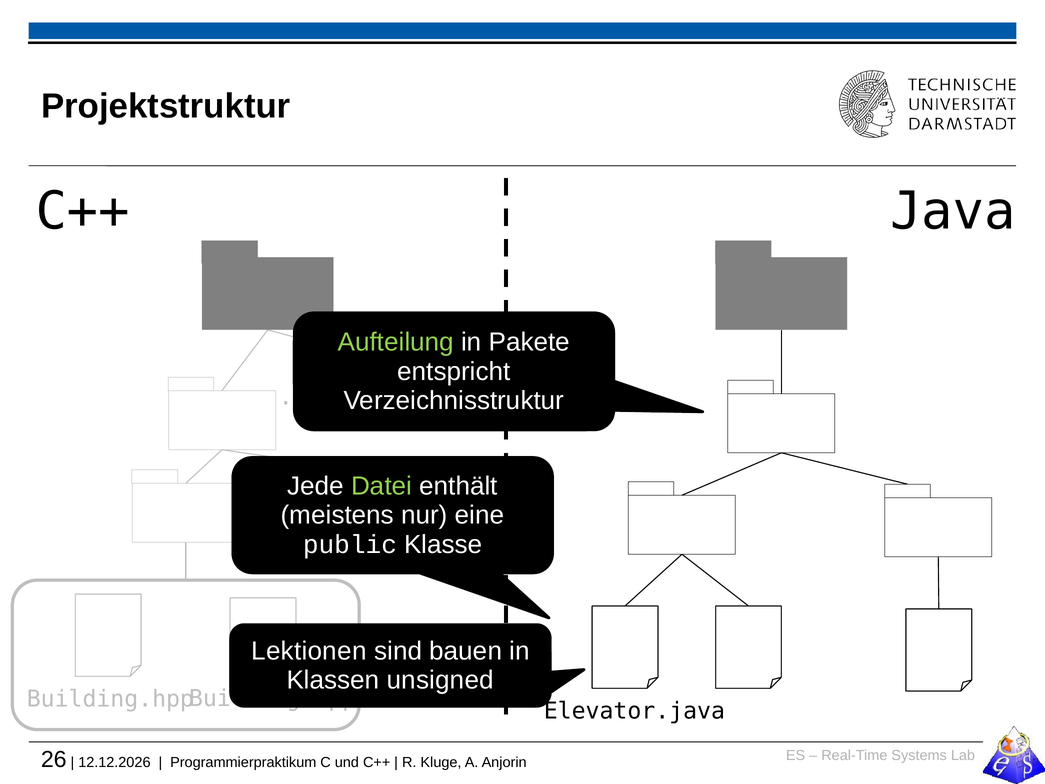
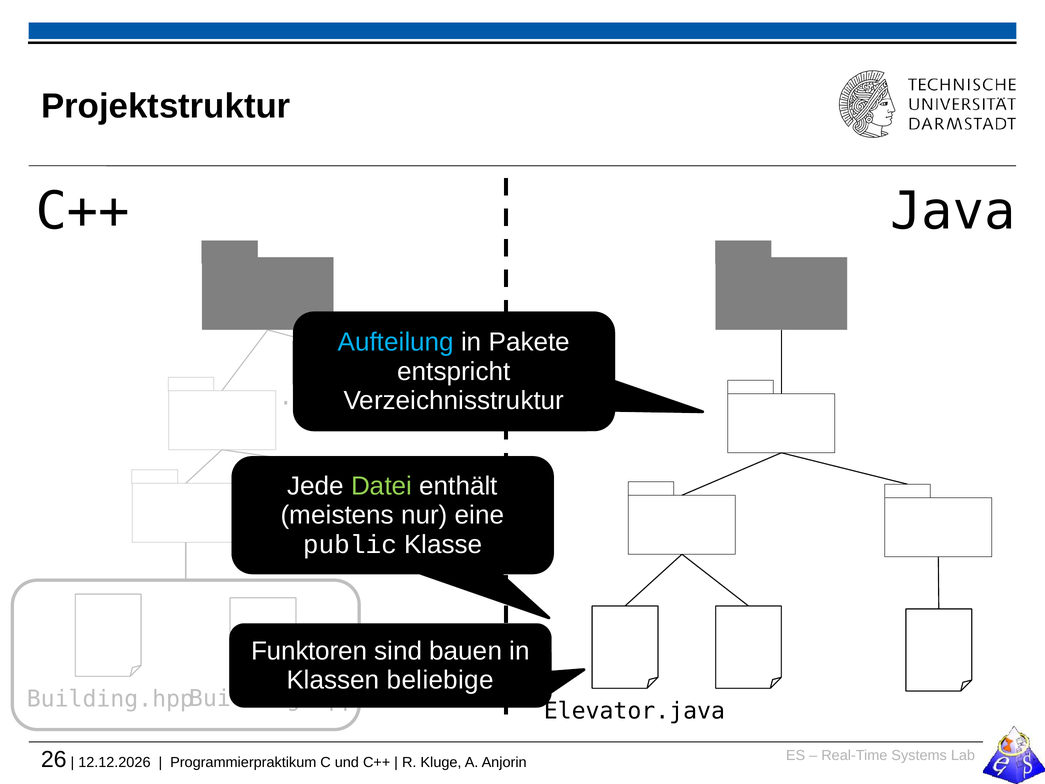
Aufteilung colour: light green -> light blue (396, 342)
Lektionen: Lektionen -> Funktoren (309, 651)
unsigned: unsigned -> beliebige (440, 680)
